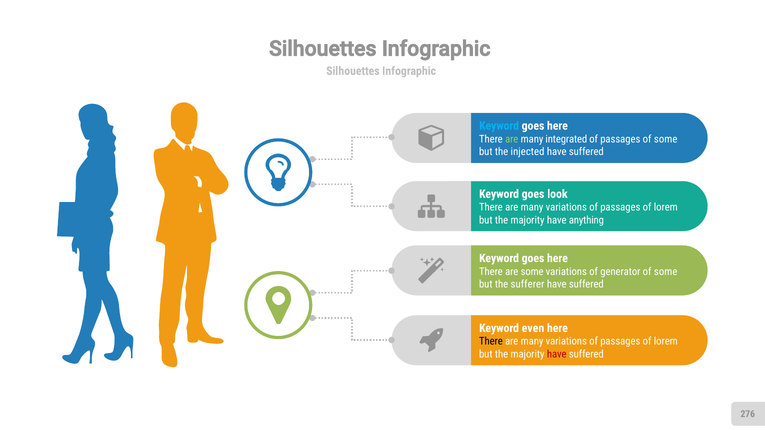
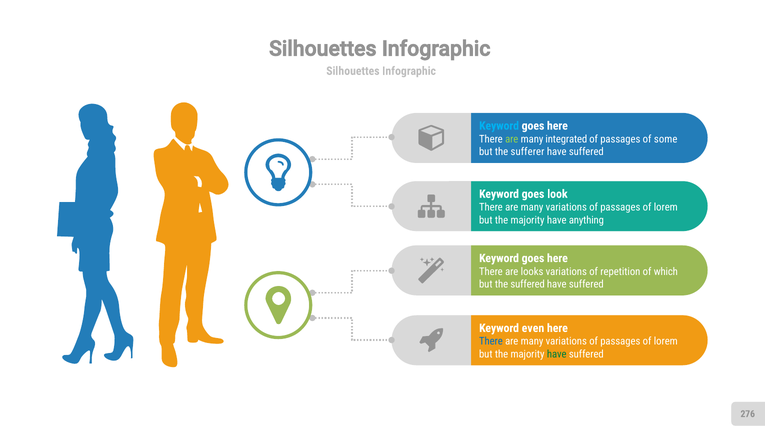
injected: injected -> sufferer (528, 152)
are some: some -> looks (532, 272)
generator: generator -> repetition (620, 272)
some: some -> which (666, 272)
the sufferer: sufferer -> suffered (528, 285)
There colour: black -> blue (491, 342)
have colour: red -> green (557, 354)
